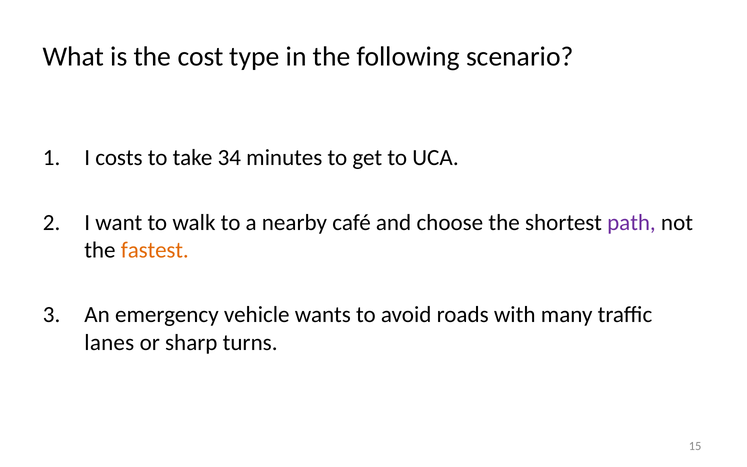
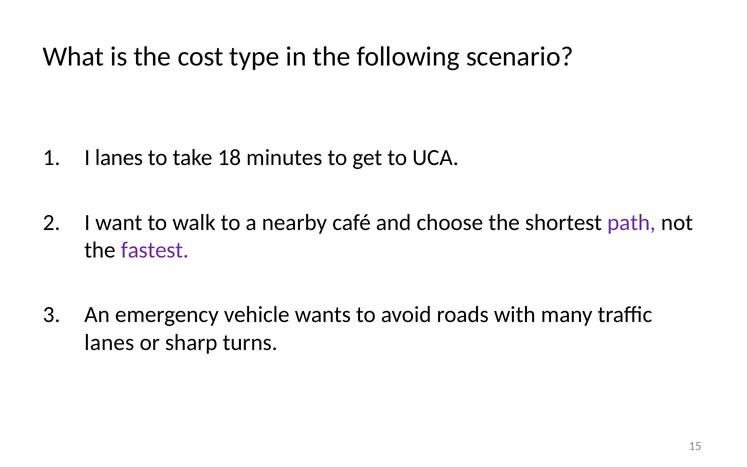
I costs: costs -> lanes (119, 158)
34: 34 -> 18 (229, 158)
fastest colour: orange -> purple (155, 250)
